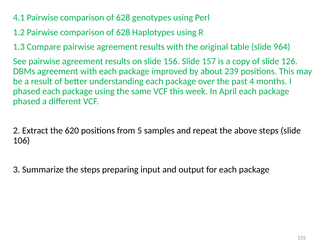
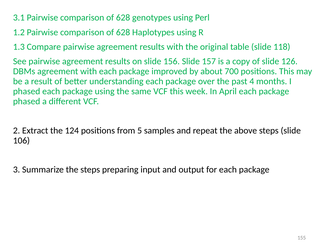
4.1: 4.1 -> 3.1 (19, 18)
964: 964 -> 118 (282, 47)
239: 239 -> 700 (232, 71)
620: 620 -> 124 (72, 130)
